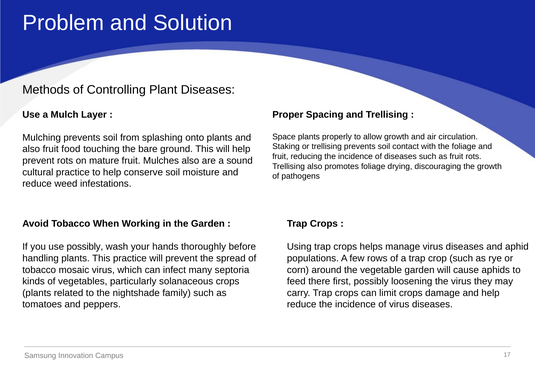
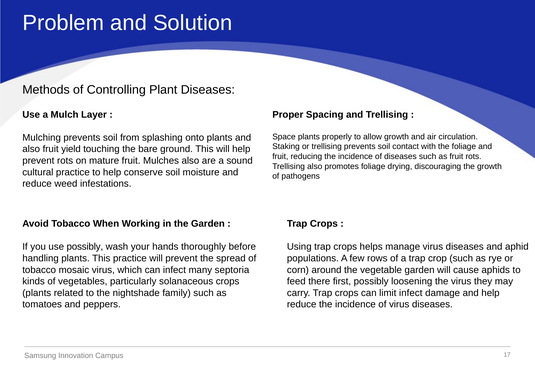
food: food -> yield (71, 149)
limit crops: crops -> infect (411, 293)
